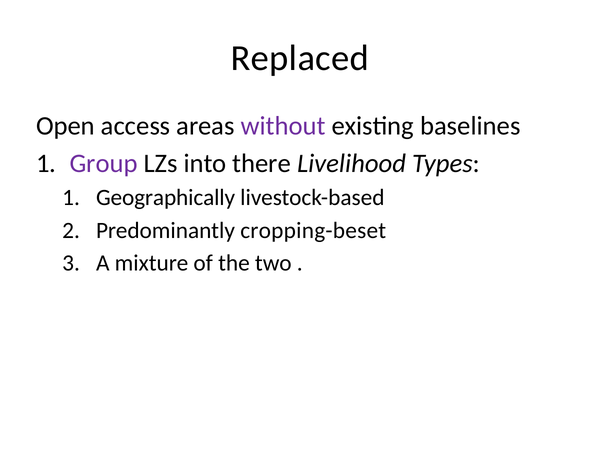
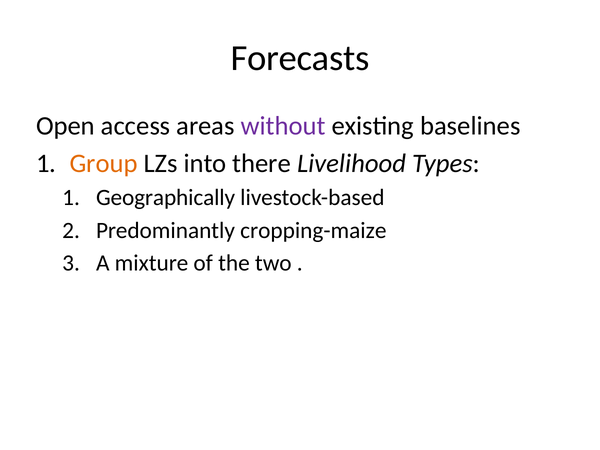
Replaced: Replaced -> Forecasts (300, 58)
Group colour: purple -> orange (104, 163)
cropping-beset: cropping-beset -> cropping-maize (313, 230)
